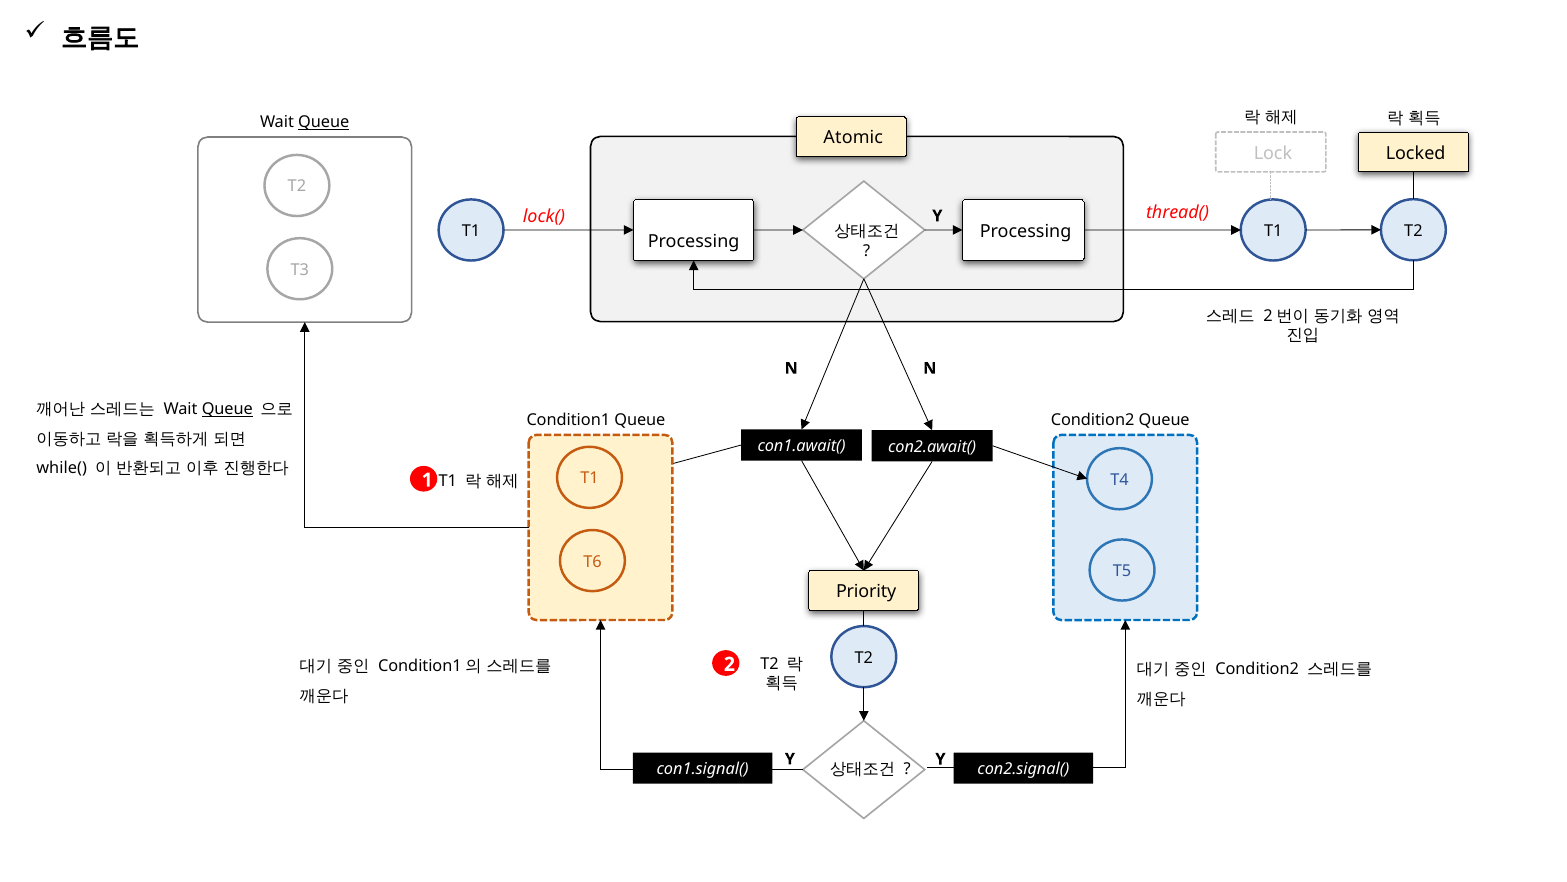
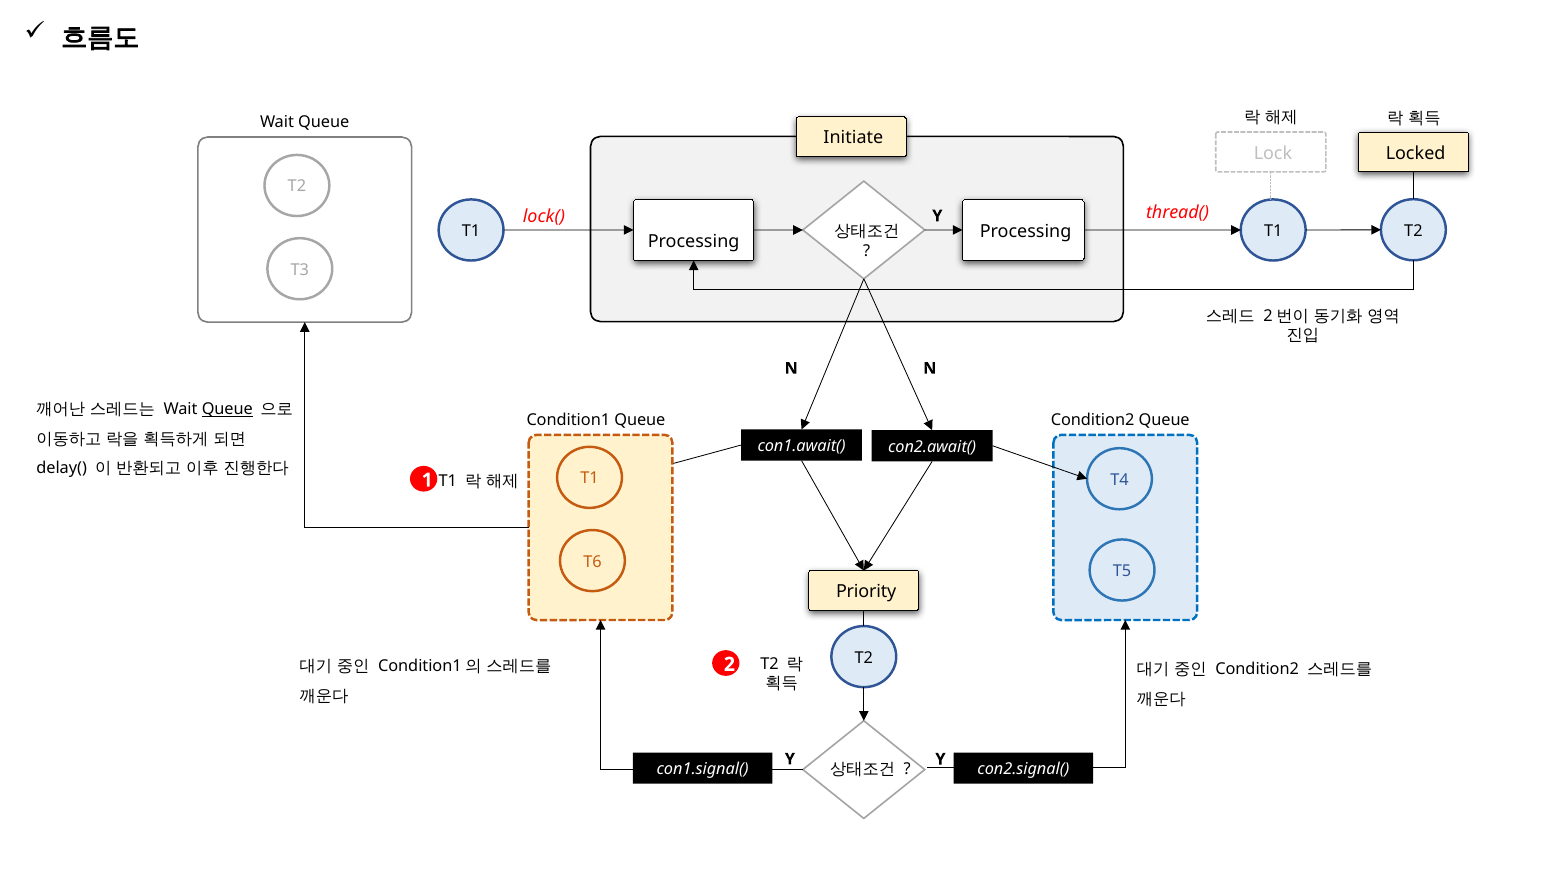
Queue underline: present -> none (324, 122)
Atomic: Atomic -> Initiate (853, 138)
while(: while( -> delay( (62, 468)
